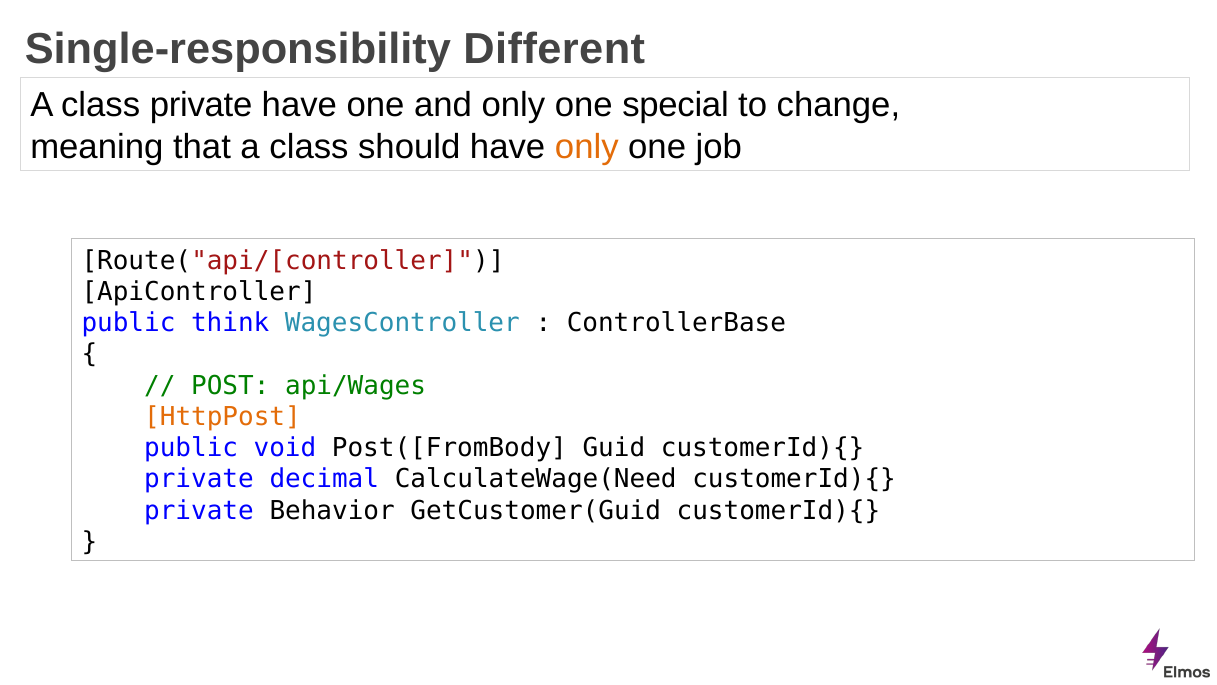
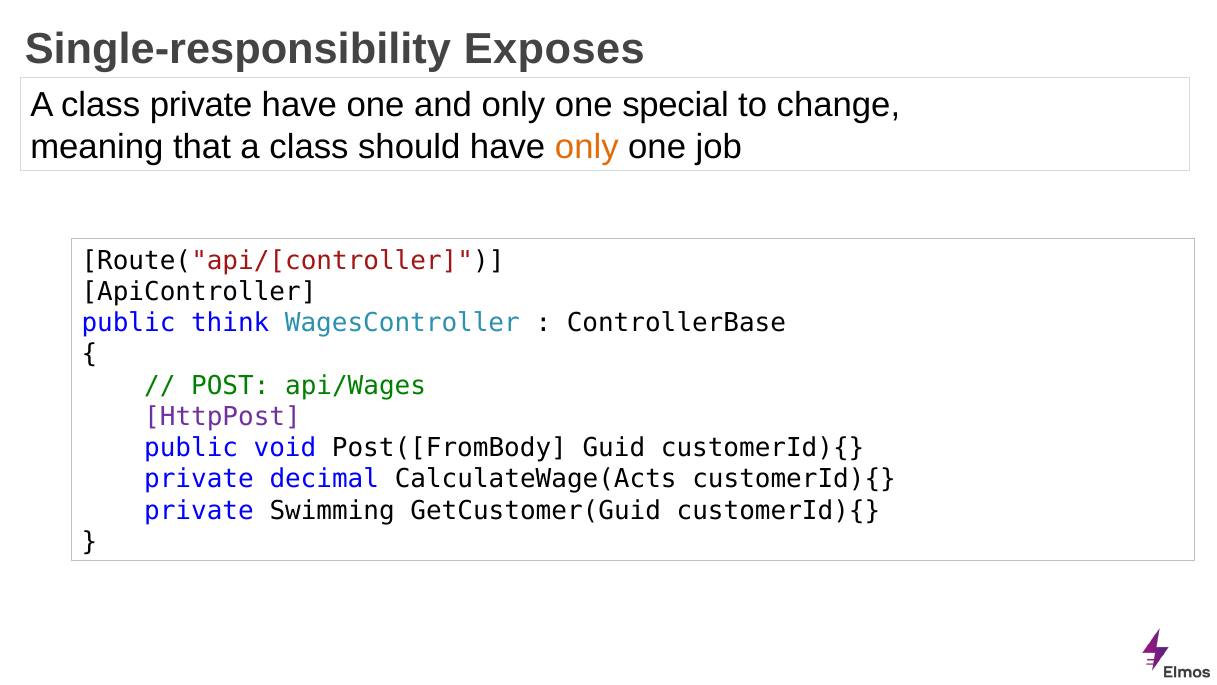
Different: Different -> Exposes (554, 49)
HttpPost colour: orange -> purple (222, 417)
CalculateWage(Need: CalculateWage(Need -> CalculateWage(Acts (536, 479)
Behavior: Behavior -> Swimming (332, 510)
